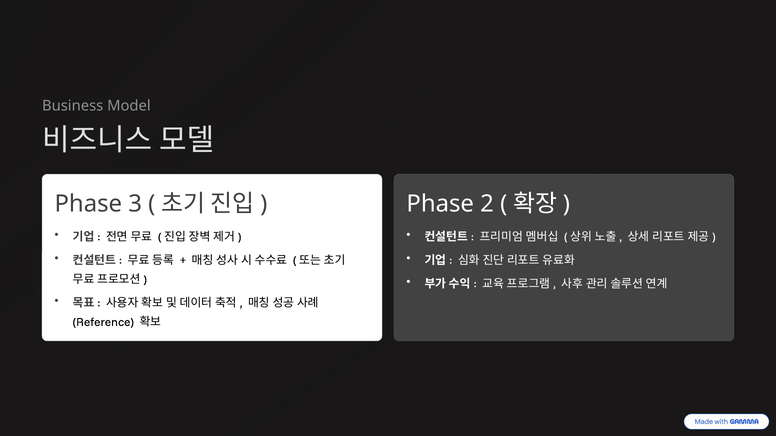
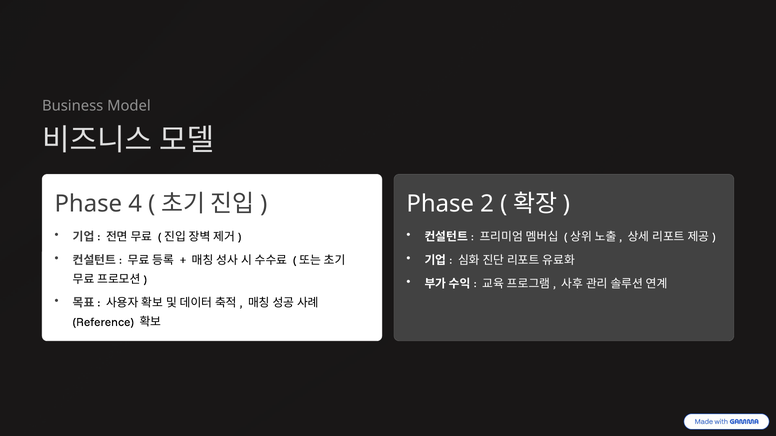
3: 3 -> 4 (135, 204)
